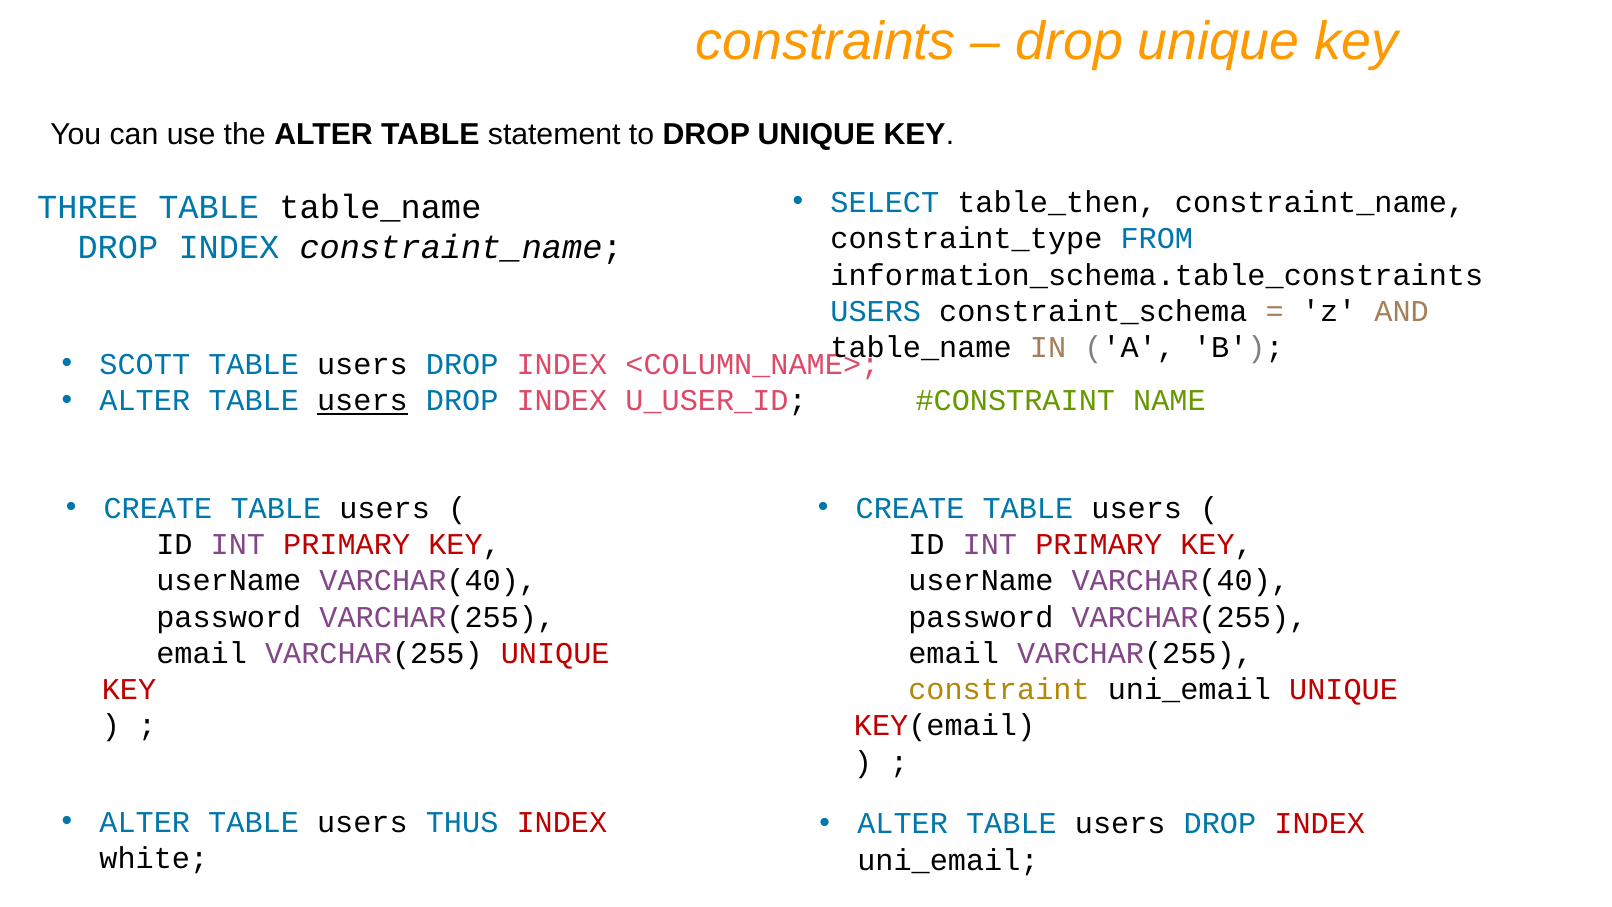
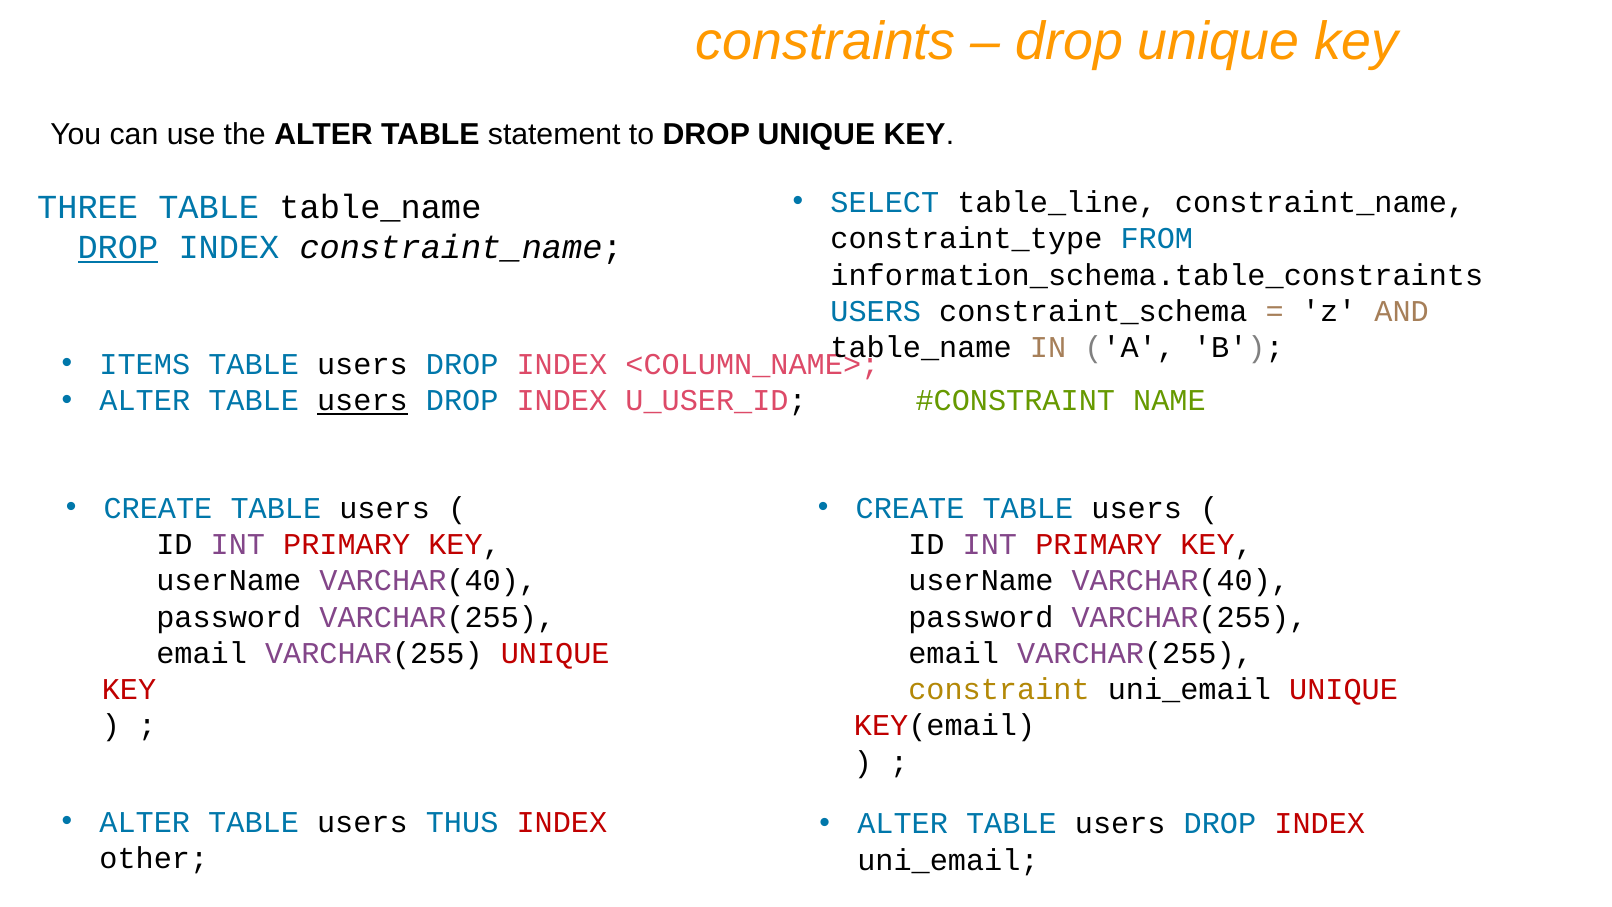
table_then: table_then -> table_line (1057, 202)
DROP underline: none -> present (118, 248)
SCOTT: SCOTT -> ITEMS (145, 364)
white: white -> other (154, 859)
